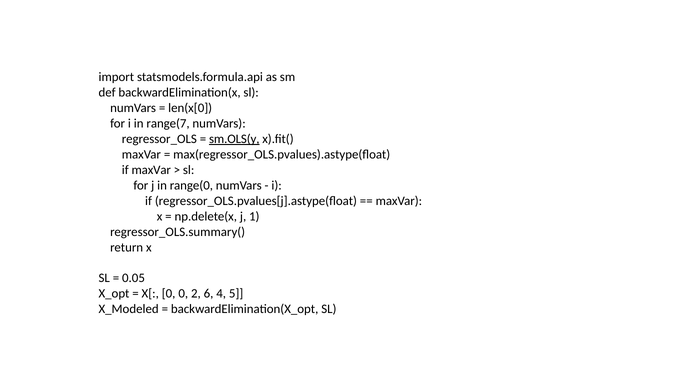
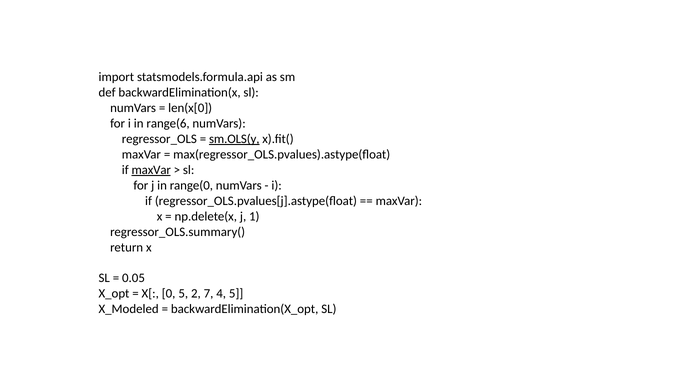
range(7: range(7 -> range(6 (168, 123)
maxVar underline: none -> present (151, 170)
0 0: 0 -> 5 (183, 293)
6: 6 -> 7 (209, 293)
